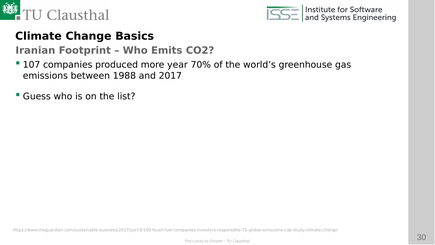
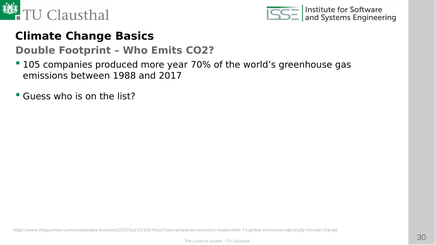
Iranian: Iranian -> Double (35, 50)
107: 107 -> 105 (32, 65)
